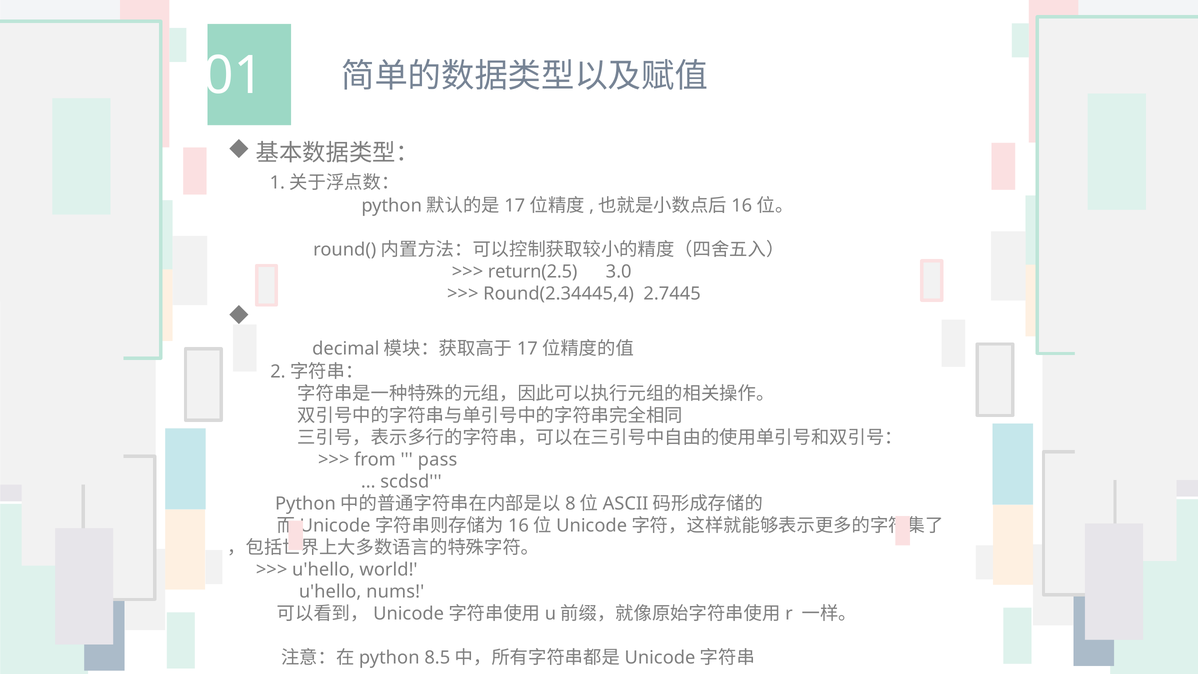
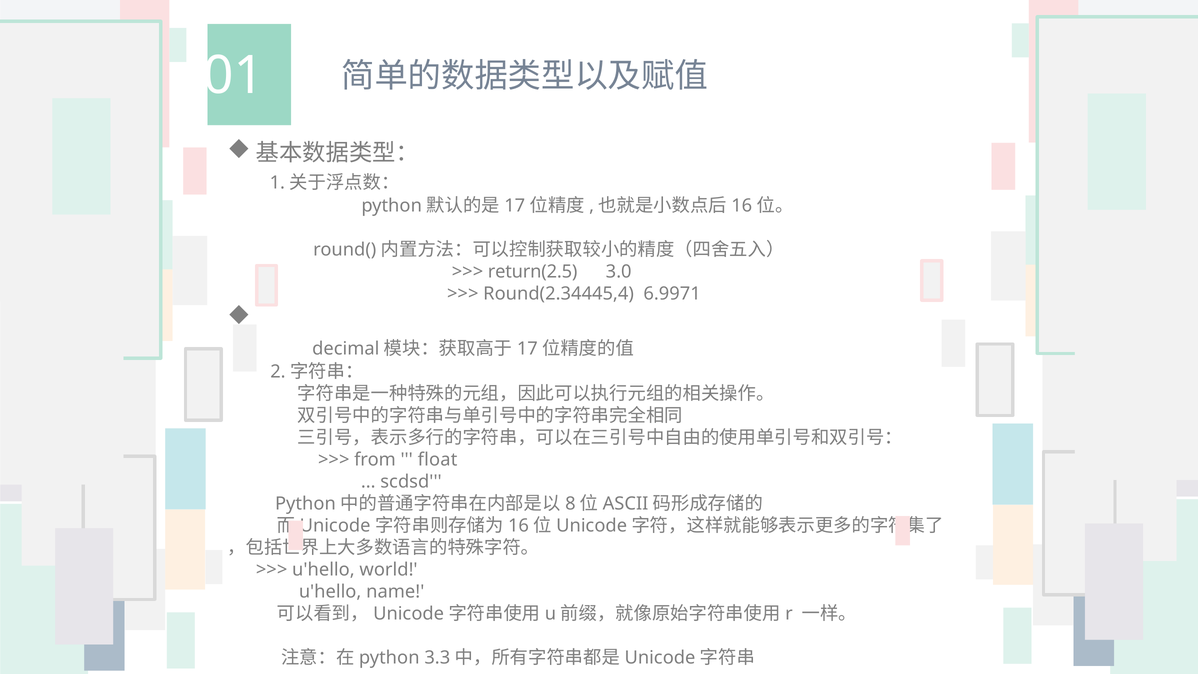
2.7445: 2.7445 -> 6.9971 (672, 294)
pass: pass -> float (438, 460)
nums: nums -> name (395, 591)
8.5: 8.5 -> 3.3 (437, 657)
